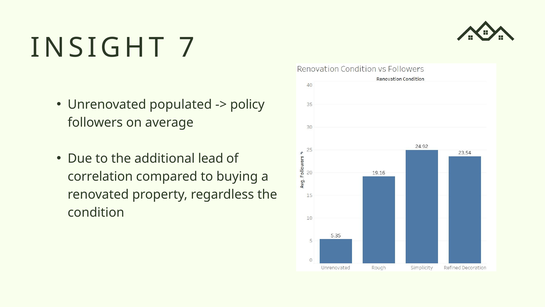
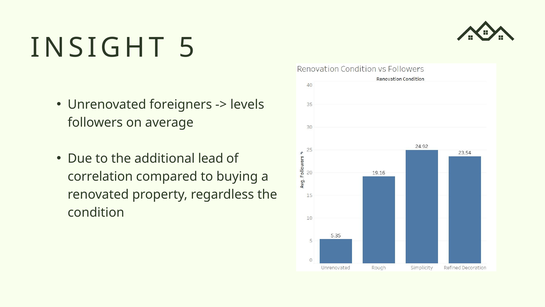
7: 7 -> 5 (187, 48)
populated: populated -> foreigners (181, 104)
policy: policy -> levels (247, 104)
